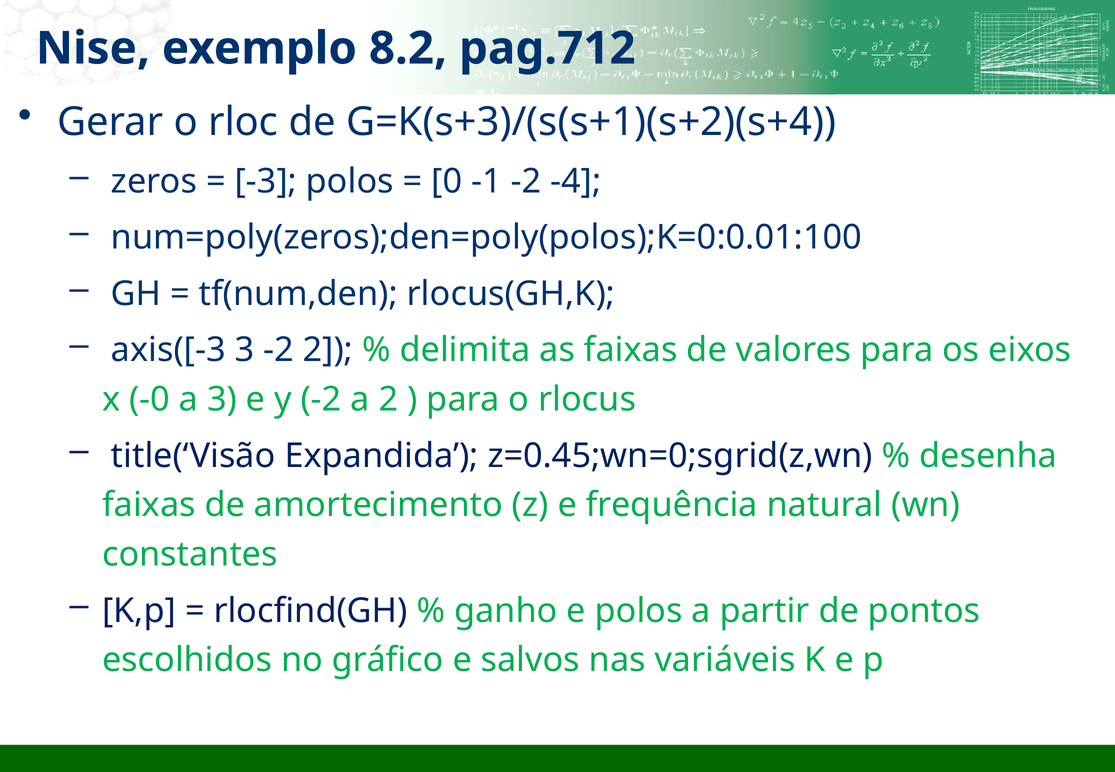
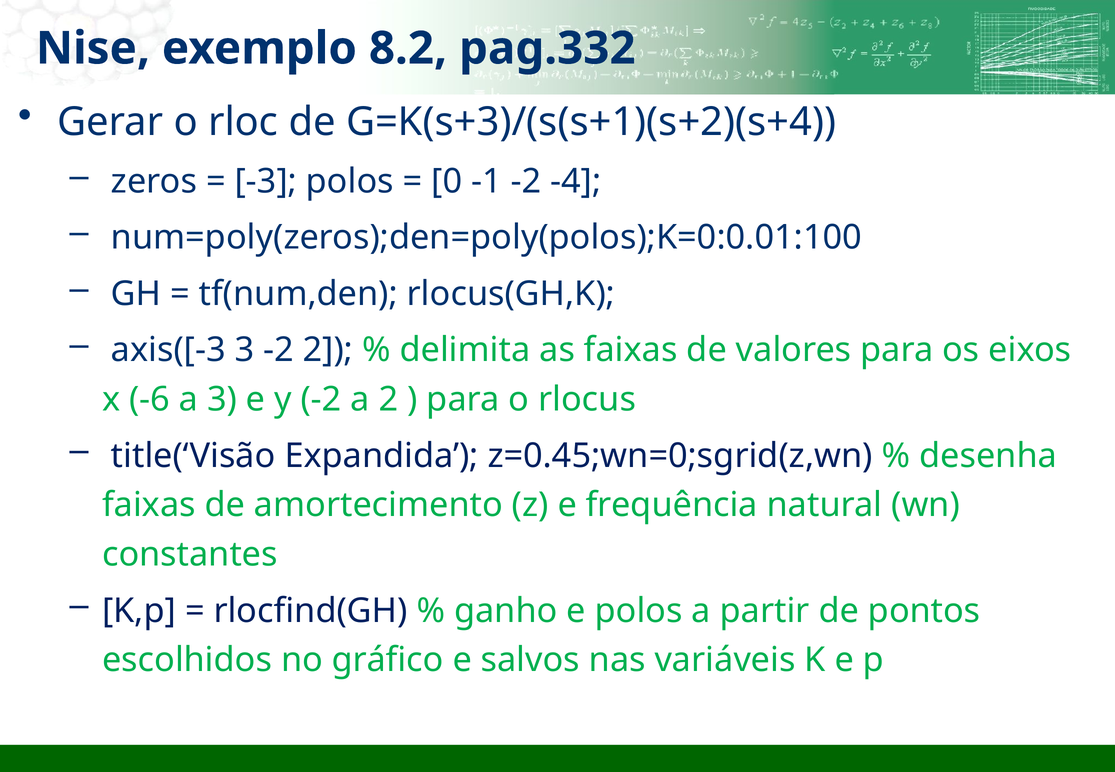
pag.712: pag.712 -> pag.332 (547, 48)
-0: -0 -> -6 (150, 399)
